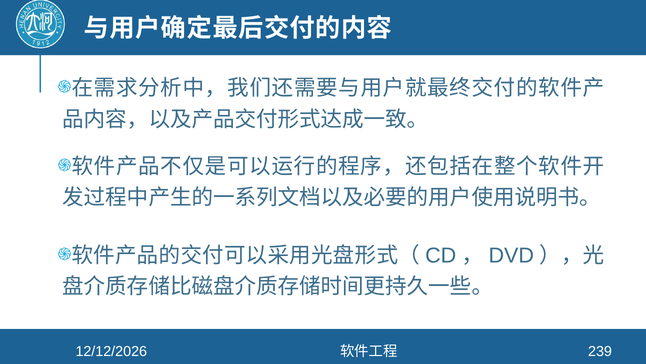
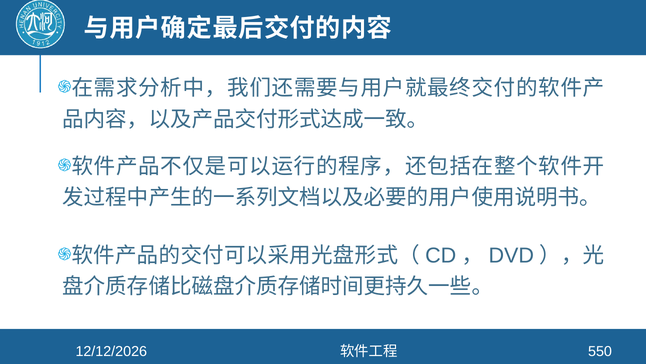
239: 239 -> 550 (600, 351)
